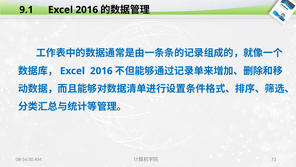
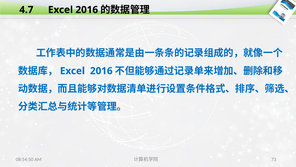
9.1: 9.1 -> 4.7 (26, 10)
